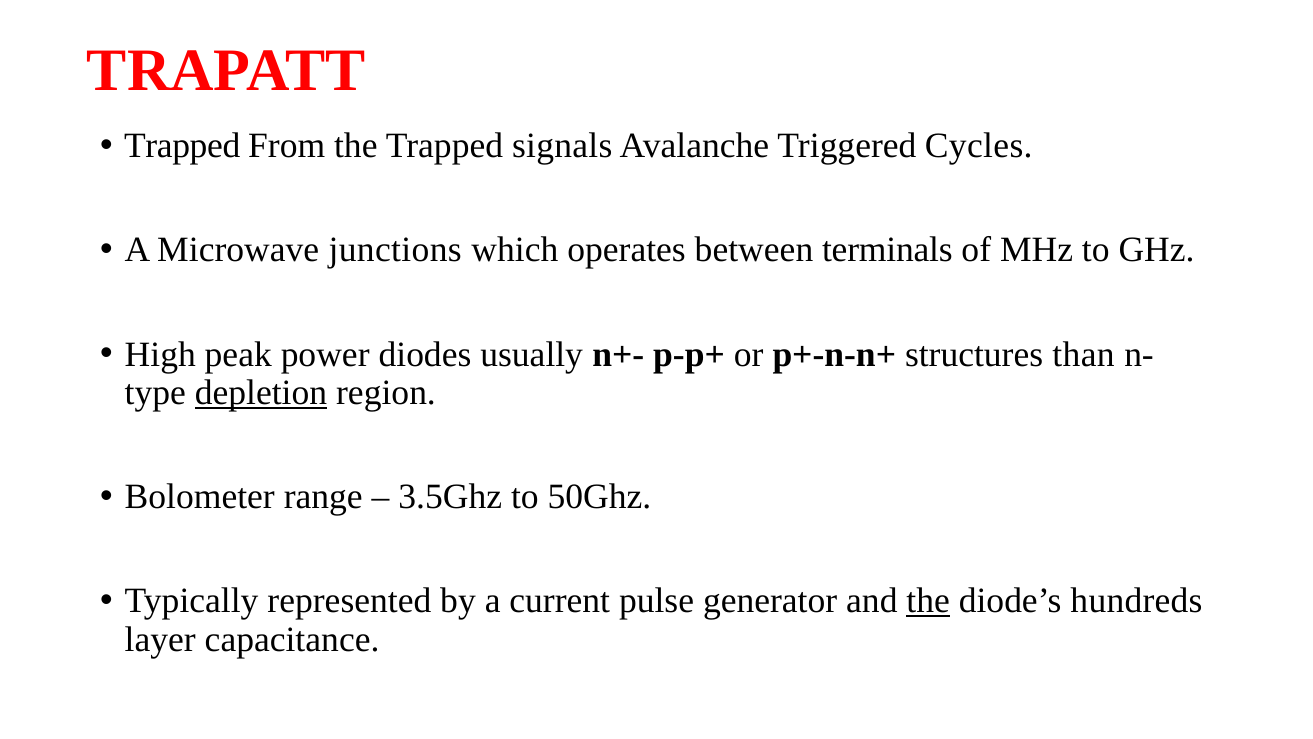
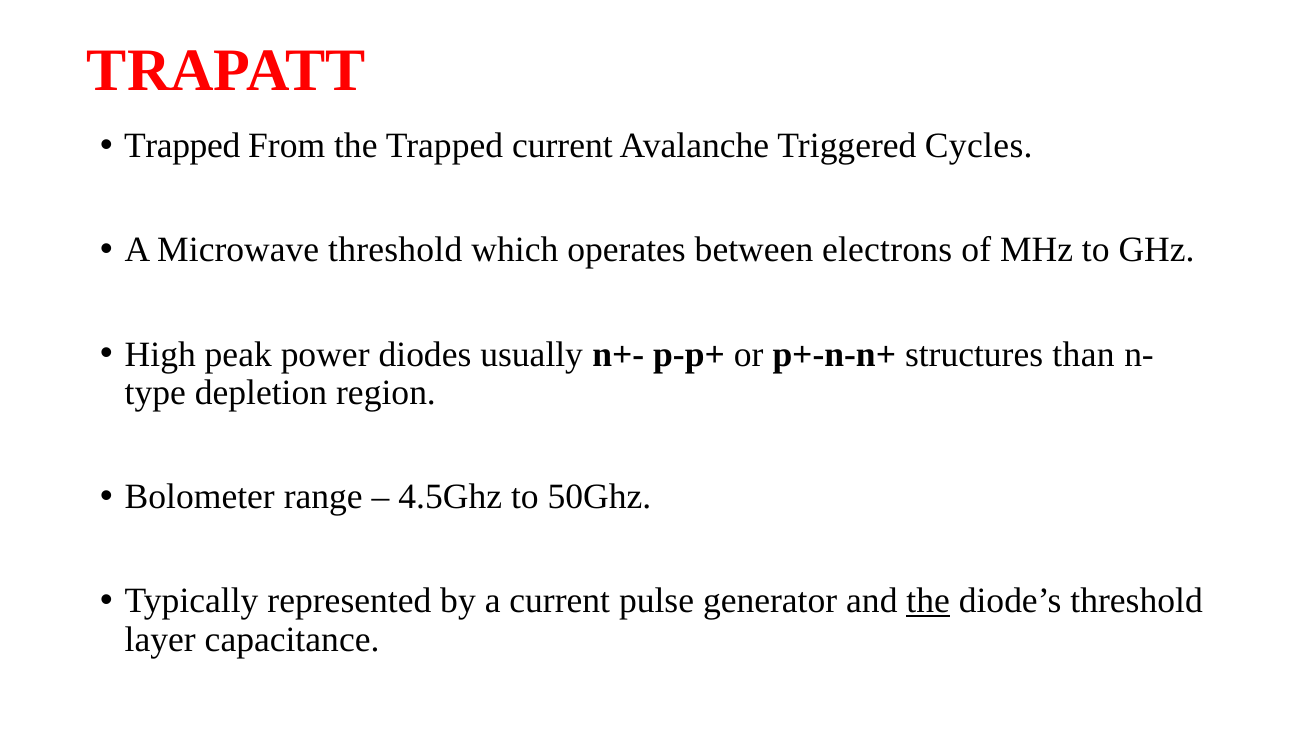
Trapped signals: signals -> current (562, 146)
Microwave junctions: junctions -> threshold (395, 250)
terminals: terminals -> electrons (887, 250)
depletion underline: present -> none (261, 392)
3.5Ghz: 3.5Ghz -> 4.5Ghz (450, 497)
diode’s hundreds: hundreds -> threshold (1137, 601)
